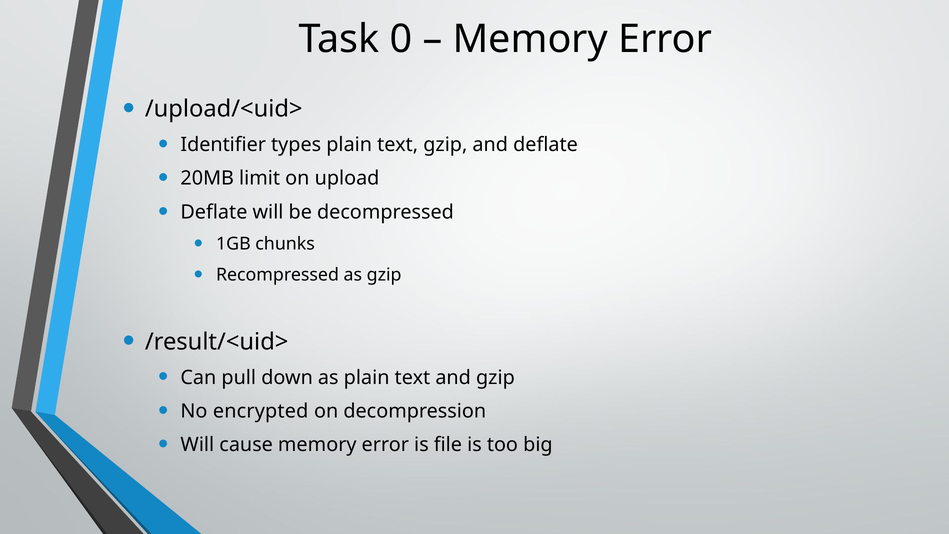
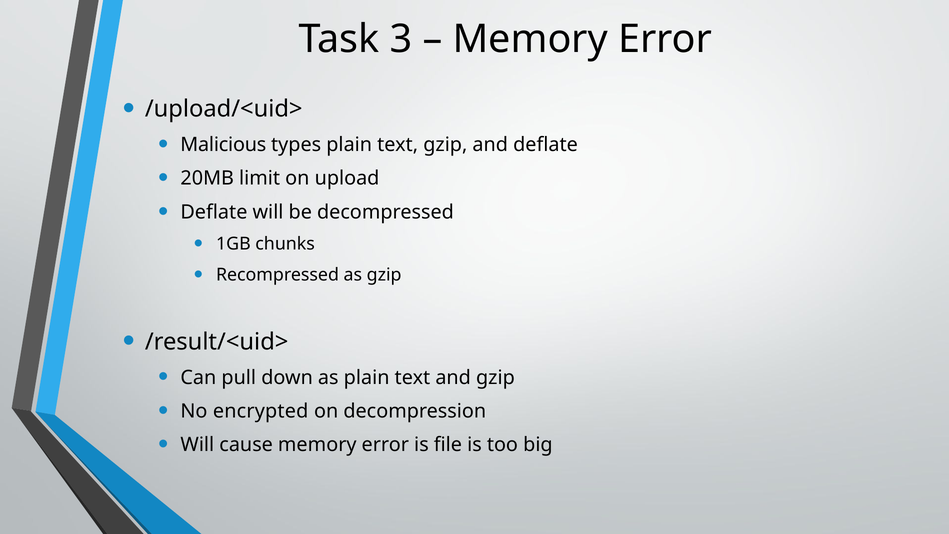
0: 0 -> 3 (401, 39)
Identifier: Identifier -> Malicious (223, 145)
